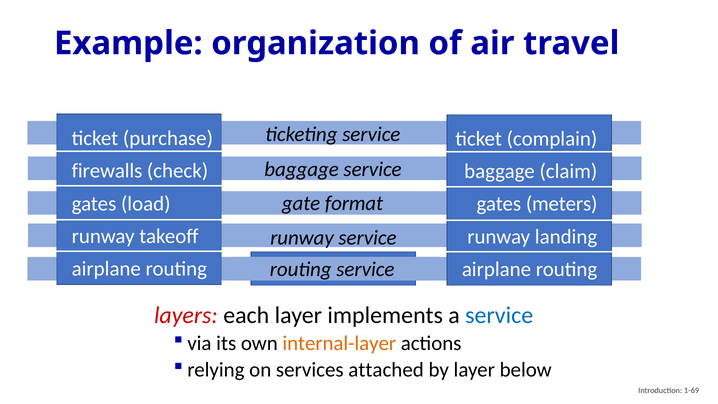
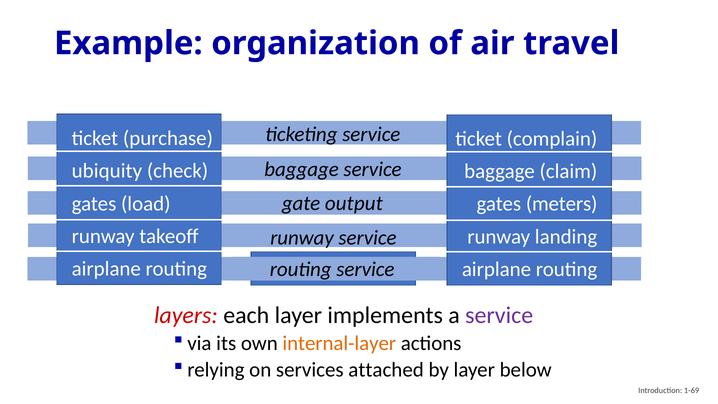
firewalls: firewalls -> ubiquity (107, 171)
format: format -> output (354, 203)
service colour: blue -> purple (499, 315)
